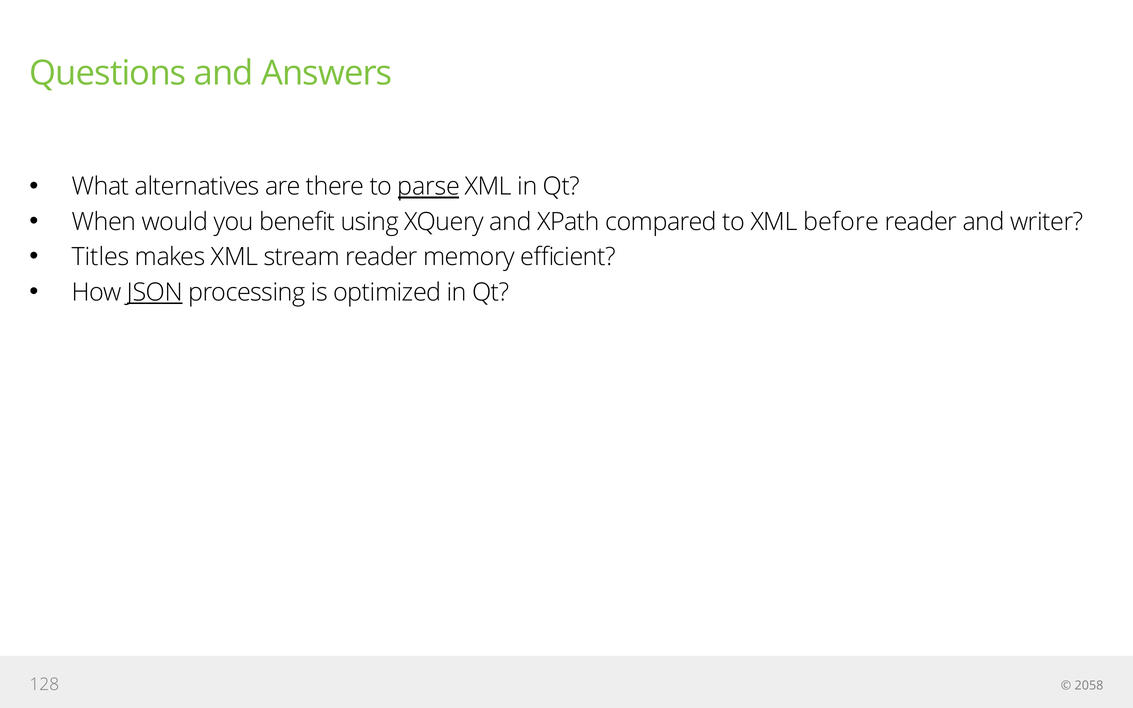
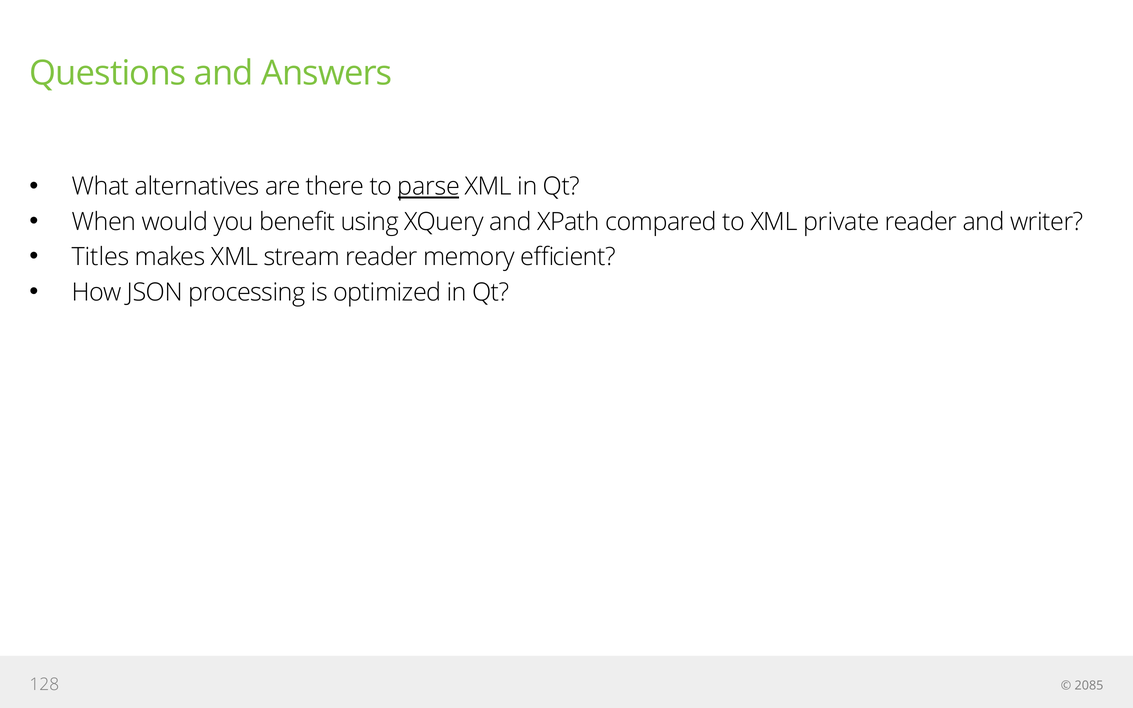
before: before -> private (841, 222)
JSON underline: present -> none (155, 292)
2058: 2058 -> 2085 (1089, 686)
